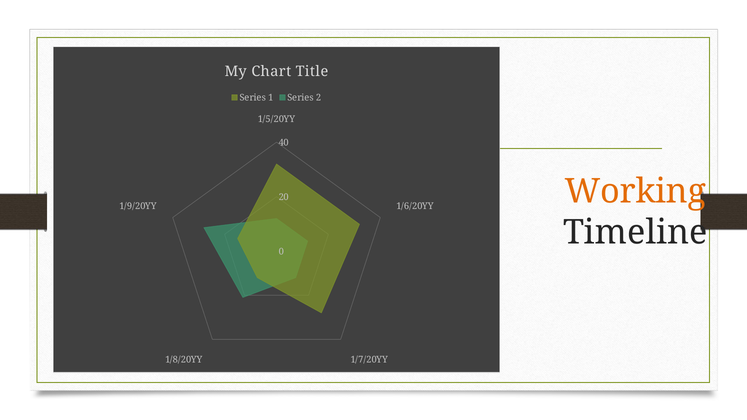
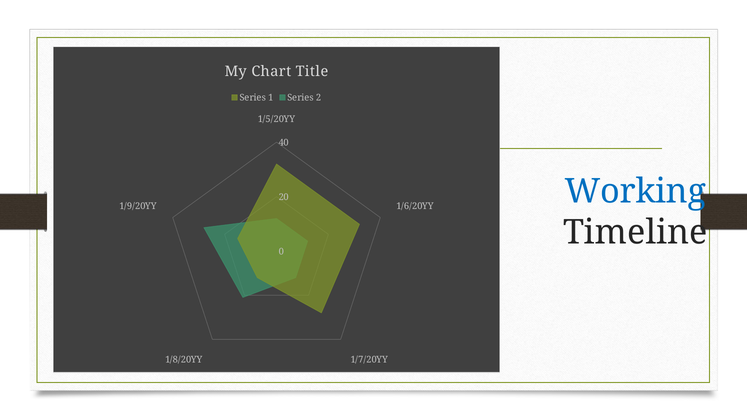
Working colour: orange -> blue (635, 192)
